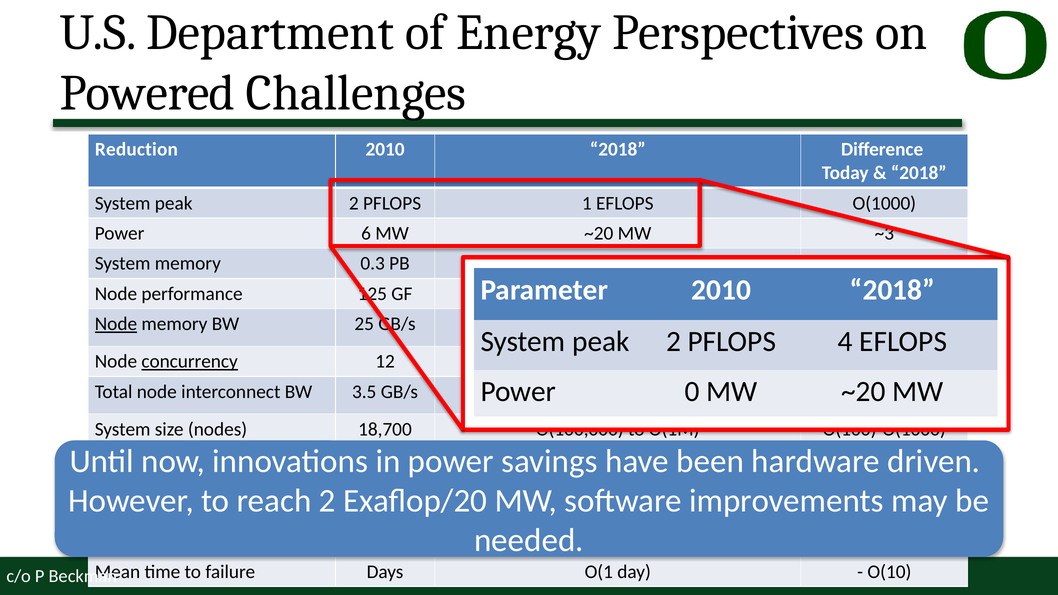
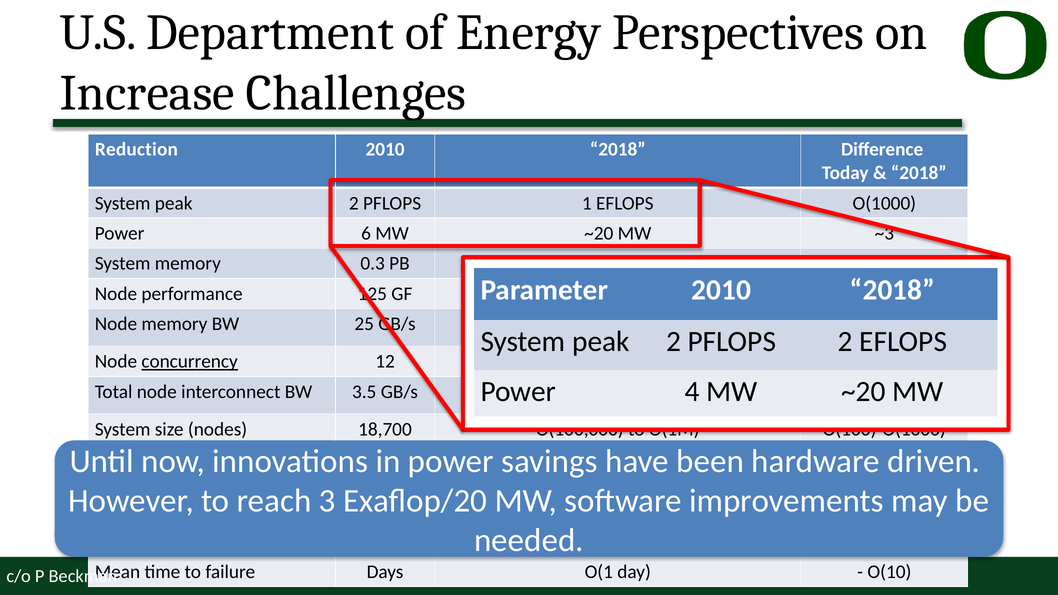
Powered: Powered -> Increase (147, 93)
Node underline: present -> none (116, 324)
PFLOPS 4: 4 -> 2 (845, 342)
Power 0: 0 -> 4 (692, 392)
reach 2: 2 -> 3 (327, 501)
